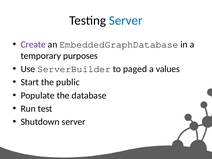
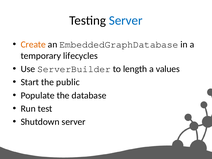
Create colour: purple -> orange (33, 44)
purposes: purposes -> lifecycles (80, 56)
paged: paged -> length (135, 69)
